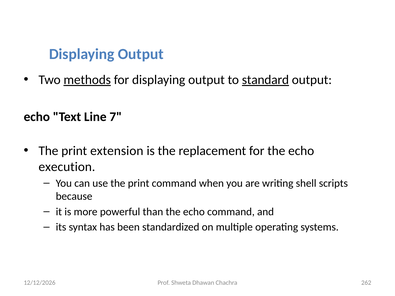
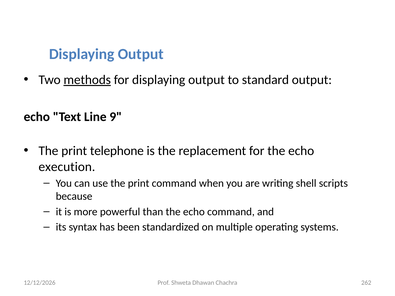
standard underline: present -> none (265, 80)
7: 7 -> 9 (116, 117)
extension: extension -> telephone (117, 151)
